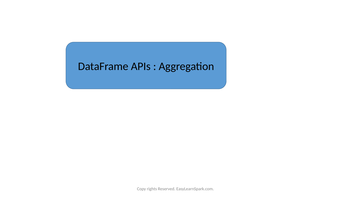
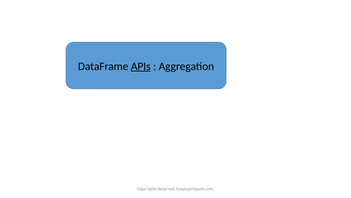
APIs underline: none -> present (141, 66)
